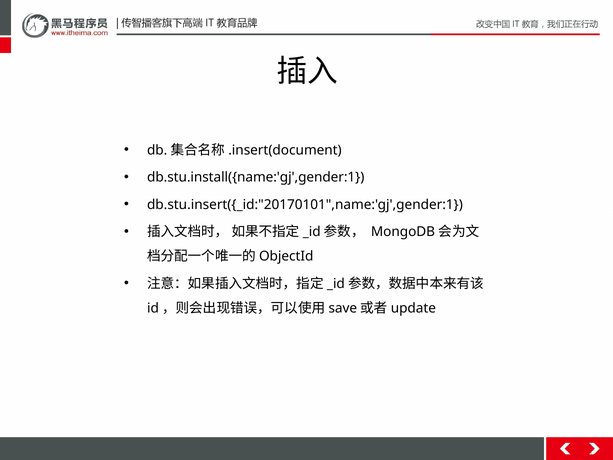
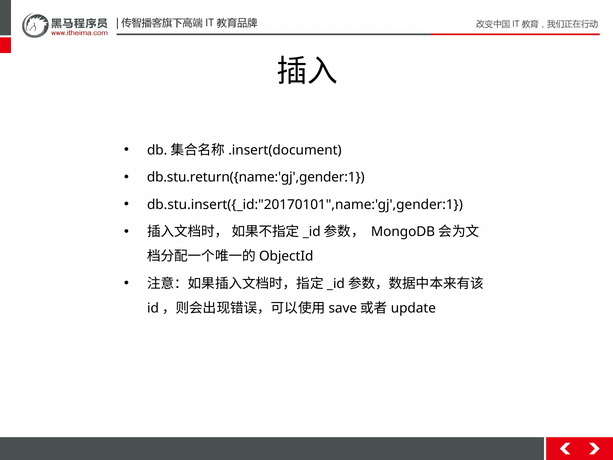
db.stu.install({name:'gj',gender:1: db.stu.install({name:'gj',gender:1 -> db.stu.return({name:'gj',gender:1 (256, 177)
